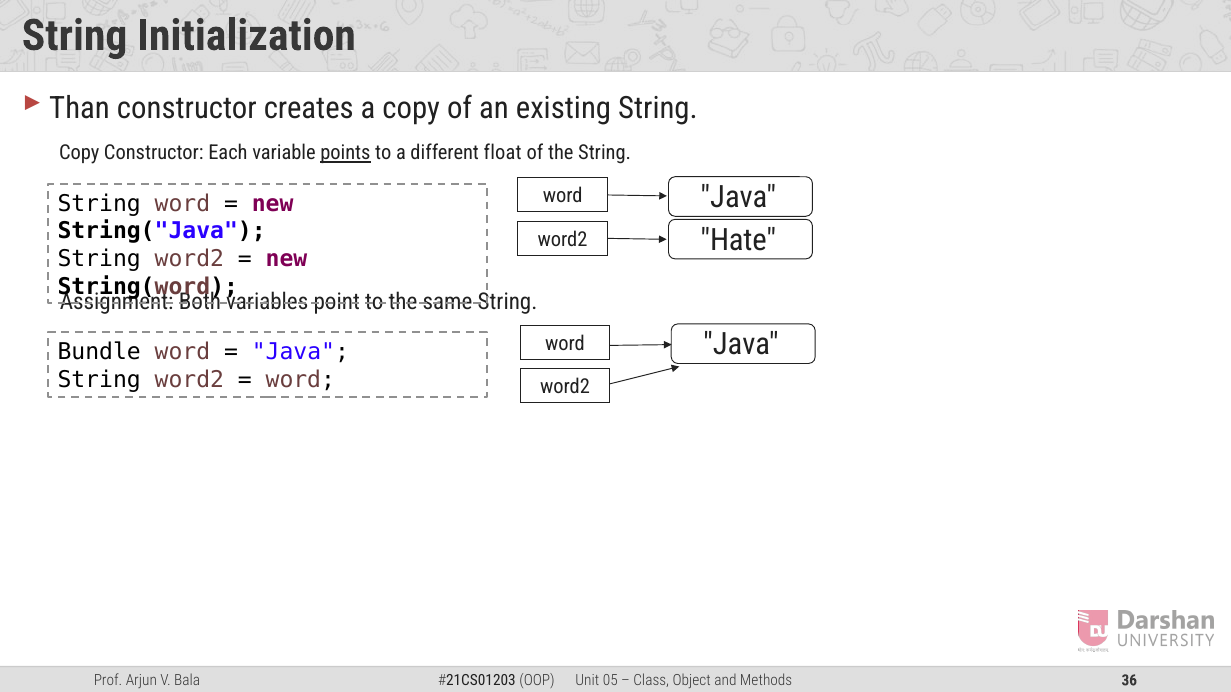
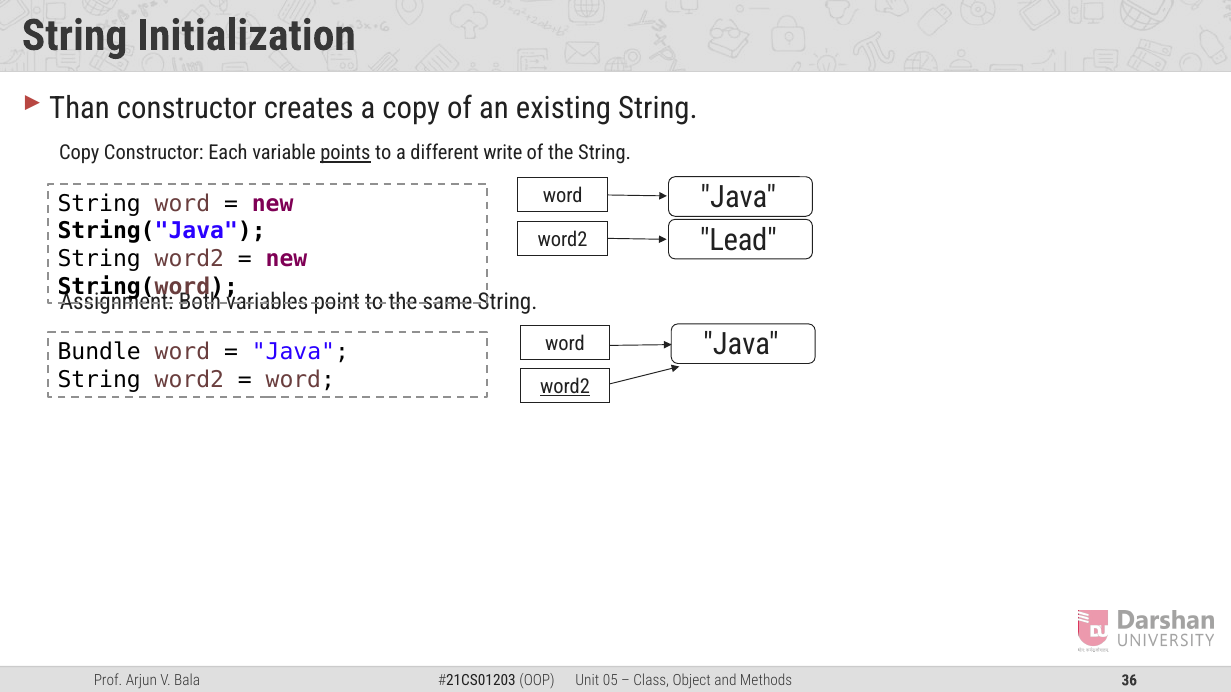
float: float -> write (503, 153)
Hate: Hate -> Lead (738, 240)
word2 underline: none -> present (565, 387)
